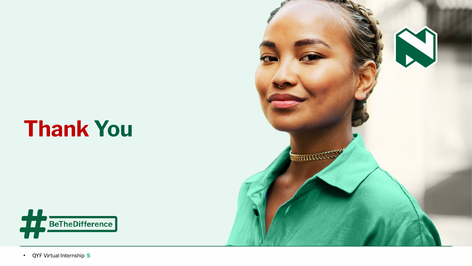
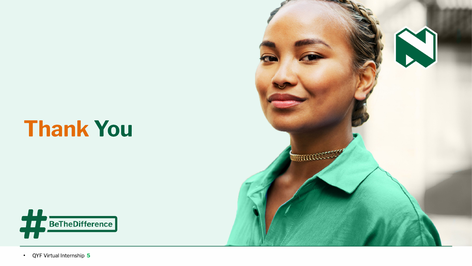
Thank colour: red -> orange (56, 129)
